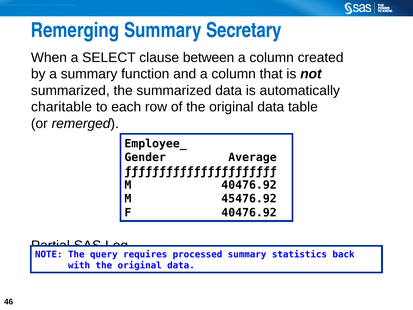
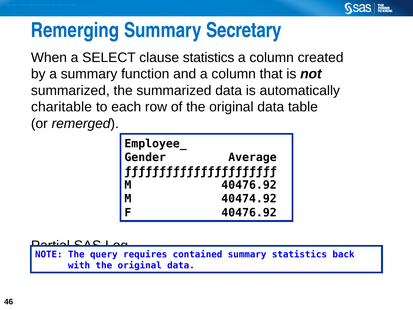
clause between: between -> statistics (209, 57)
45476.92: 45476.92 -> 40474.92 (249, 199)
processed: processed -> contained (198, 254)
